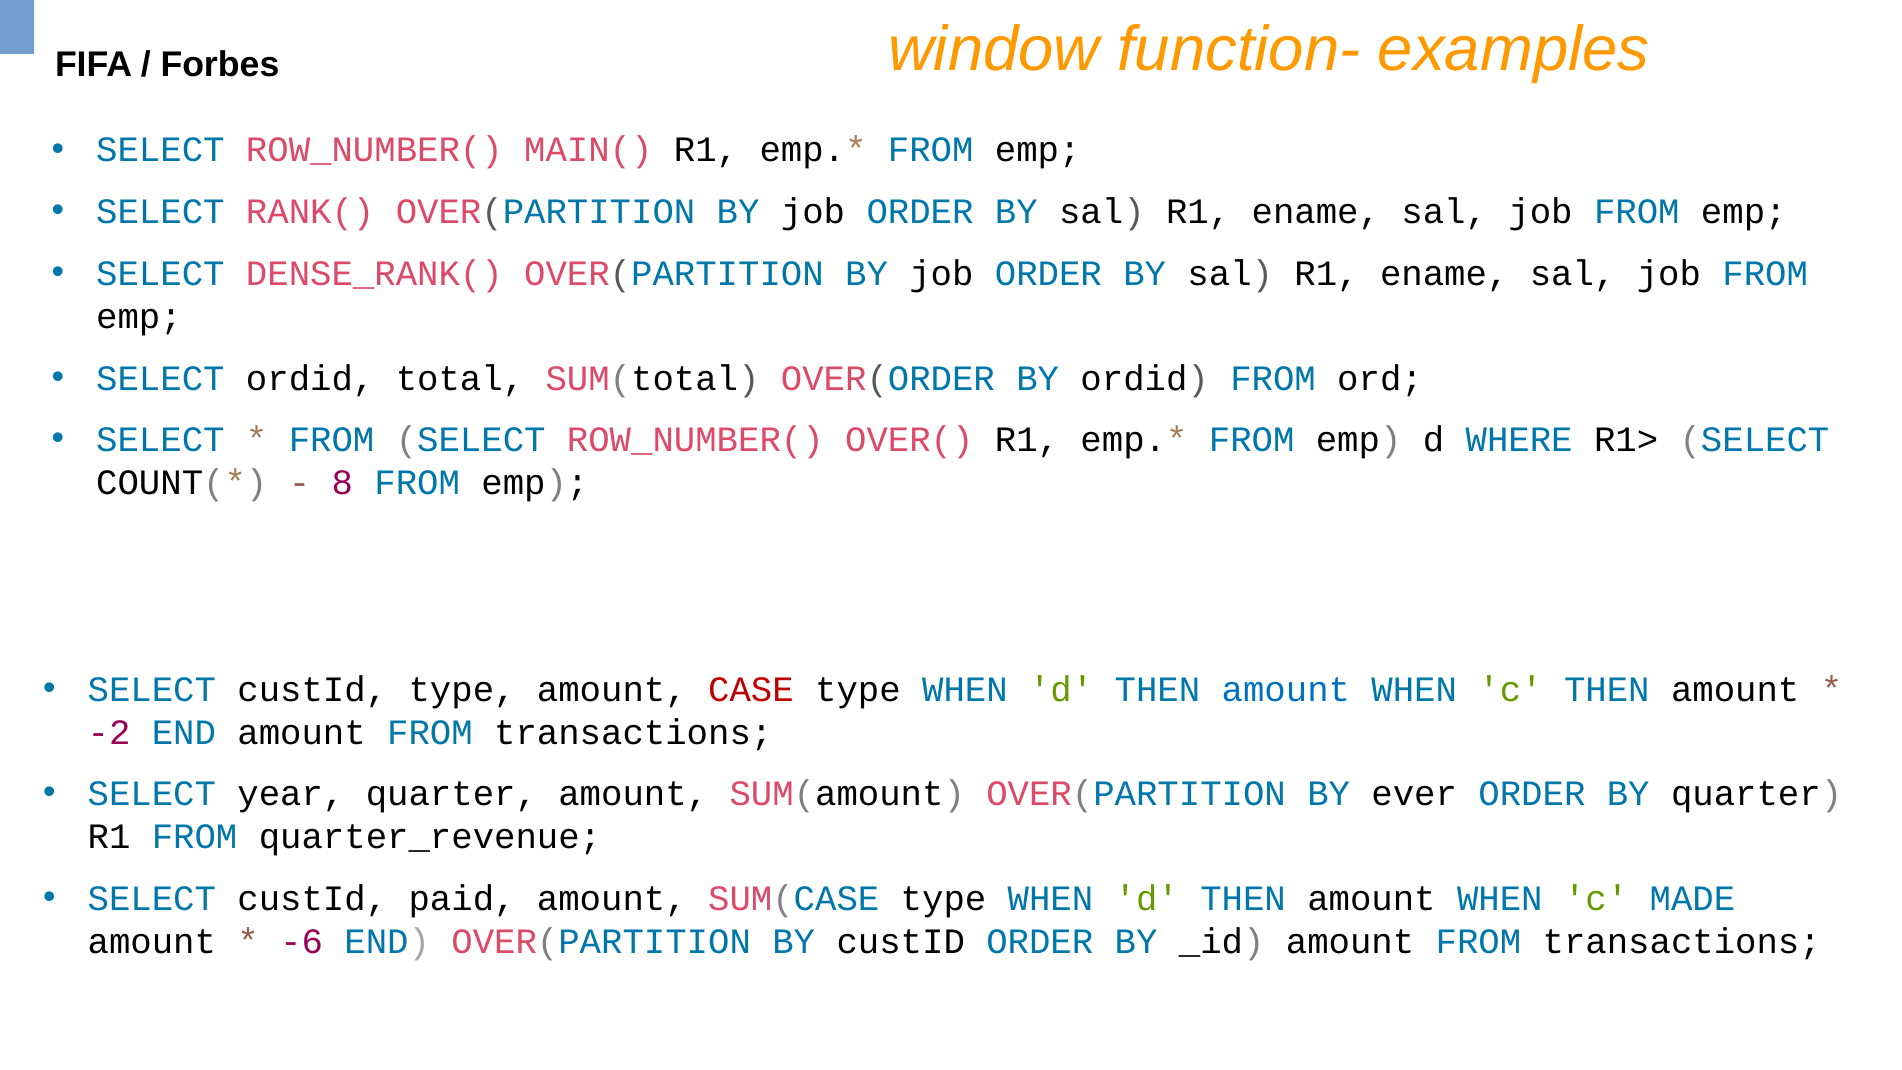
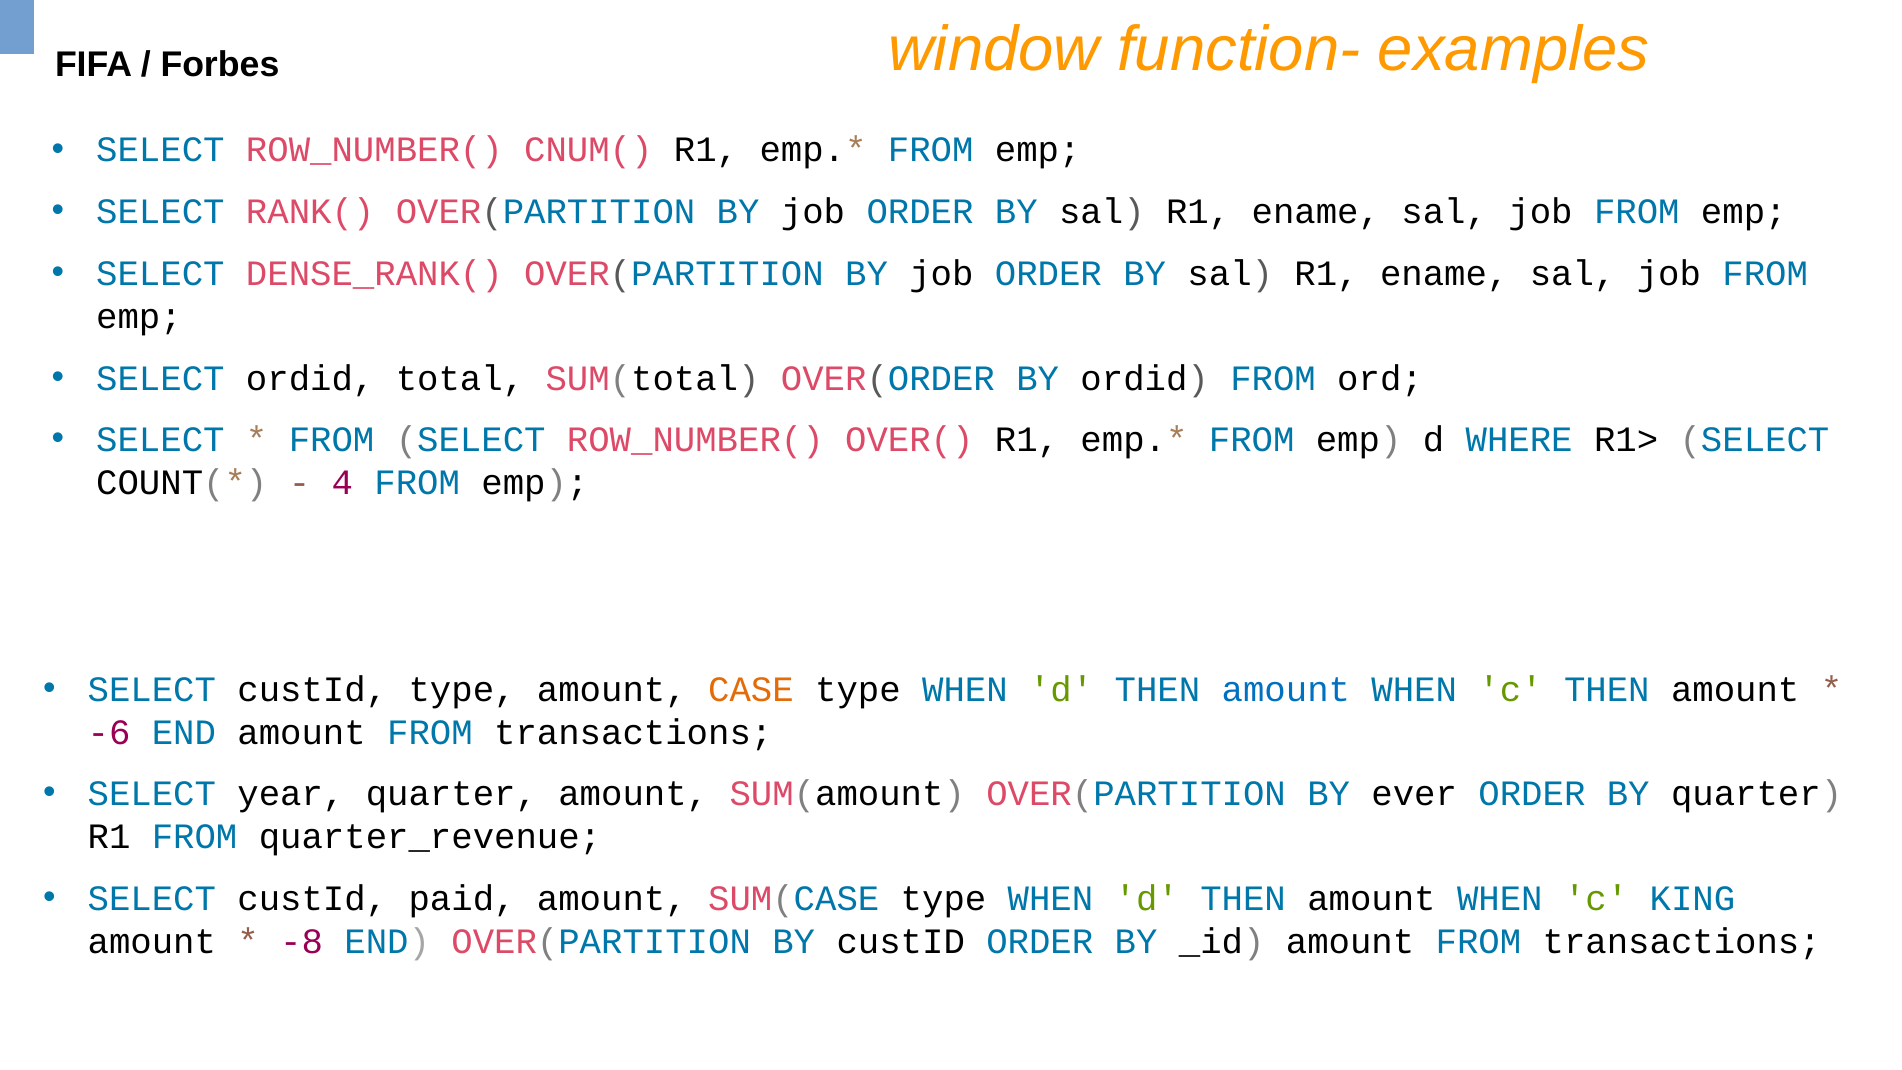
MAIN(: MAIN( -> CNUM( (588, 150)
8: 8 -> 4 (342, 483)
CASE colour: red -> orange (751, 689)
-2: -2 -> -6 (109, 732)
MADE: MADE -> KING (1692, 898)
-6: -6 -> -8 (302, 941)
